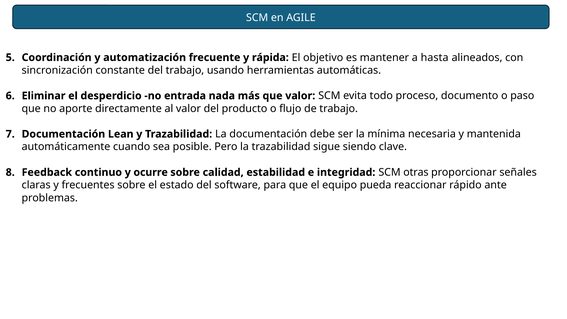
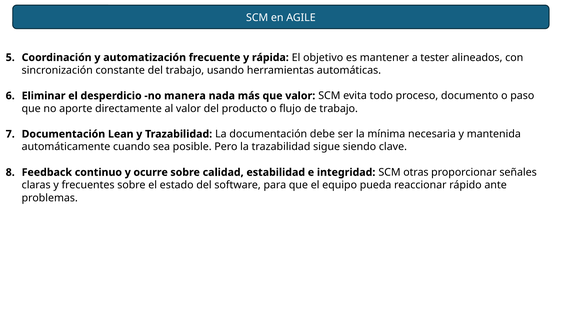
hasta: hasta -> tester (435, 57)
entrada: entrada -> manera (185, 96)
